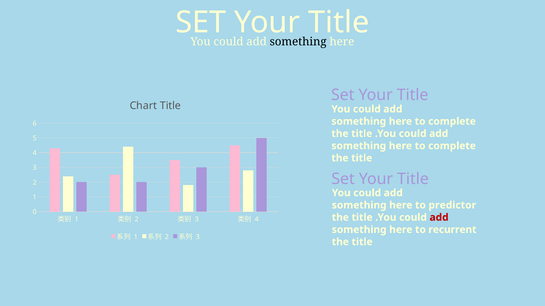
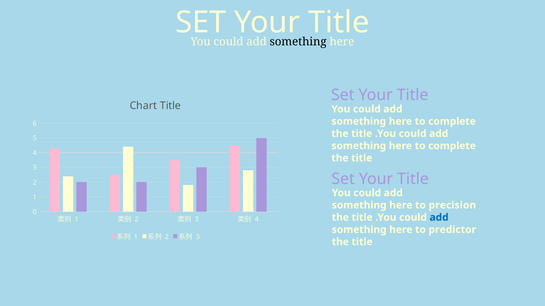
predictor: predictor -> precision (452, 205)
add colour: red -> blue (439, 218)
recurrent: recurrent -> predictor (452, 230)
